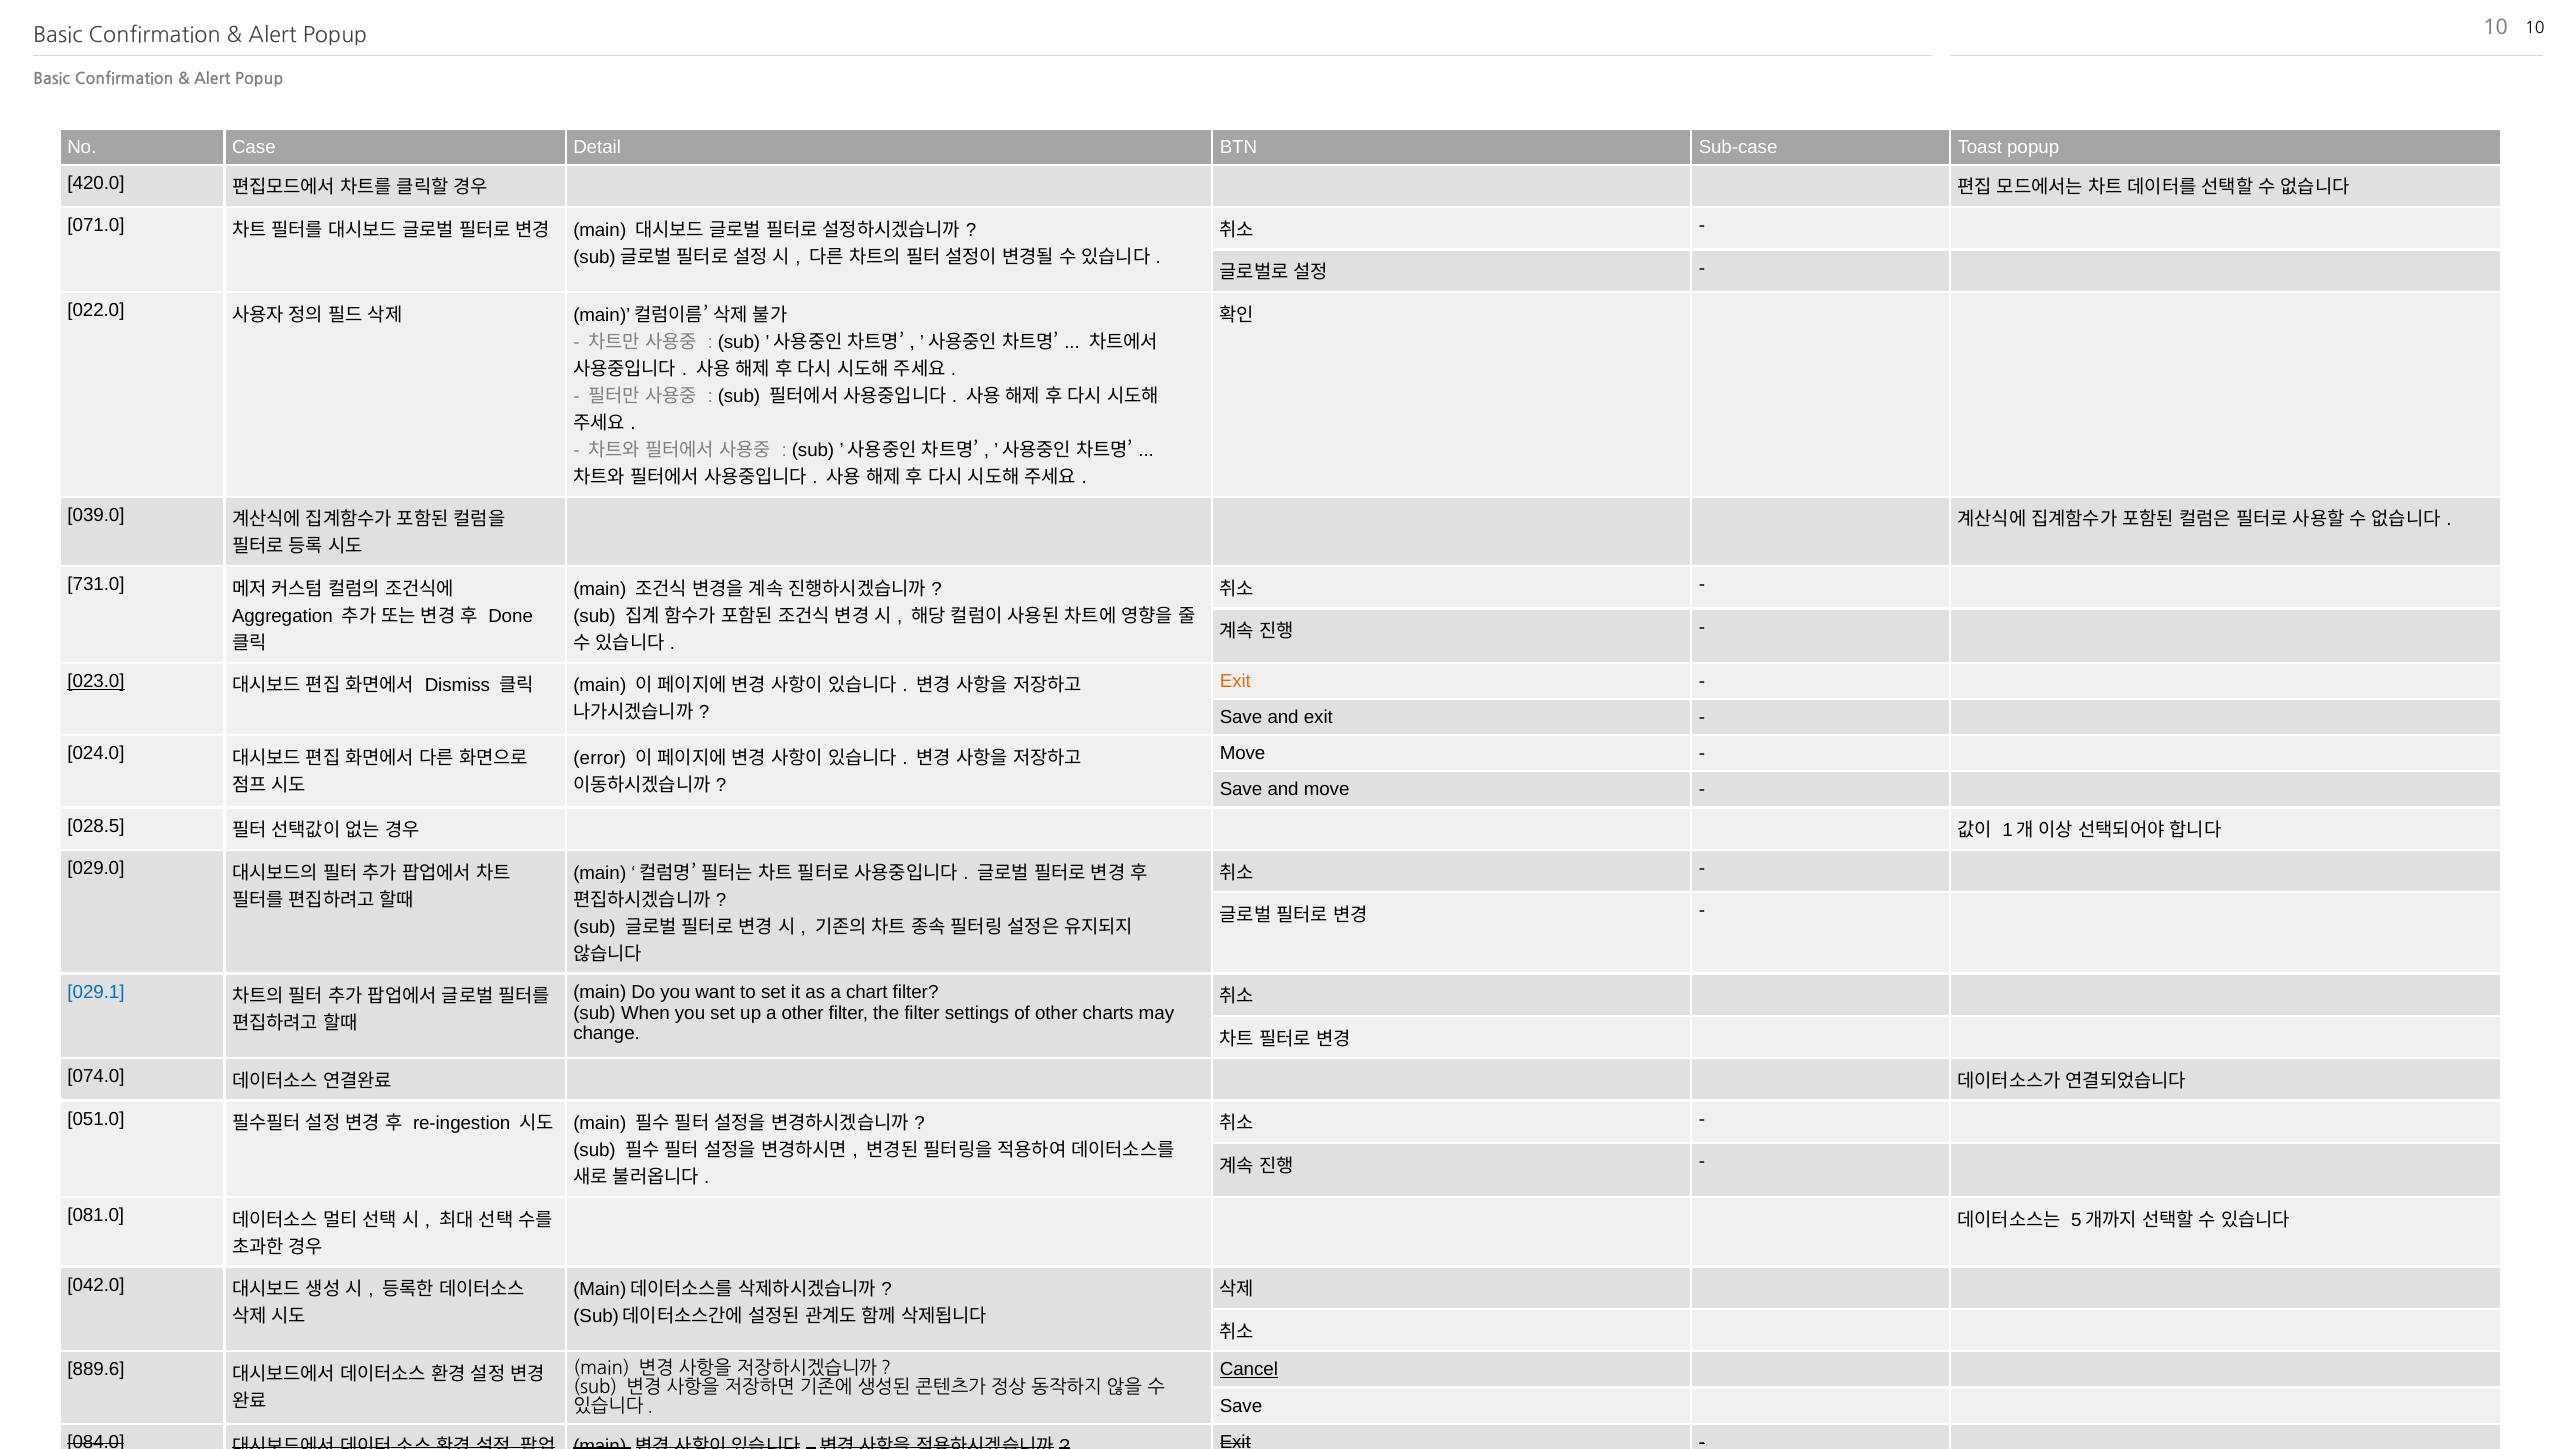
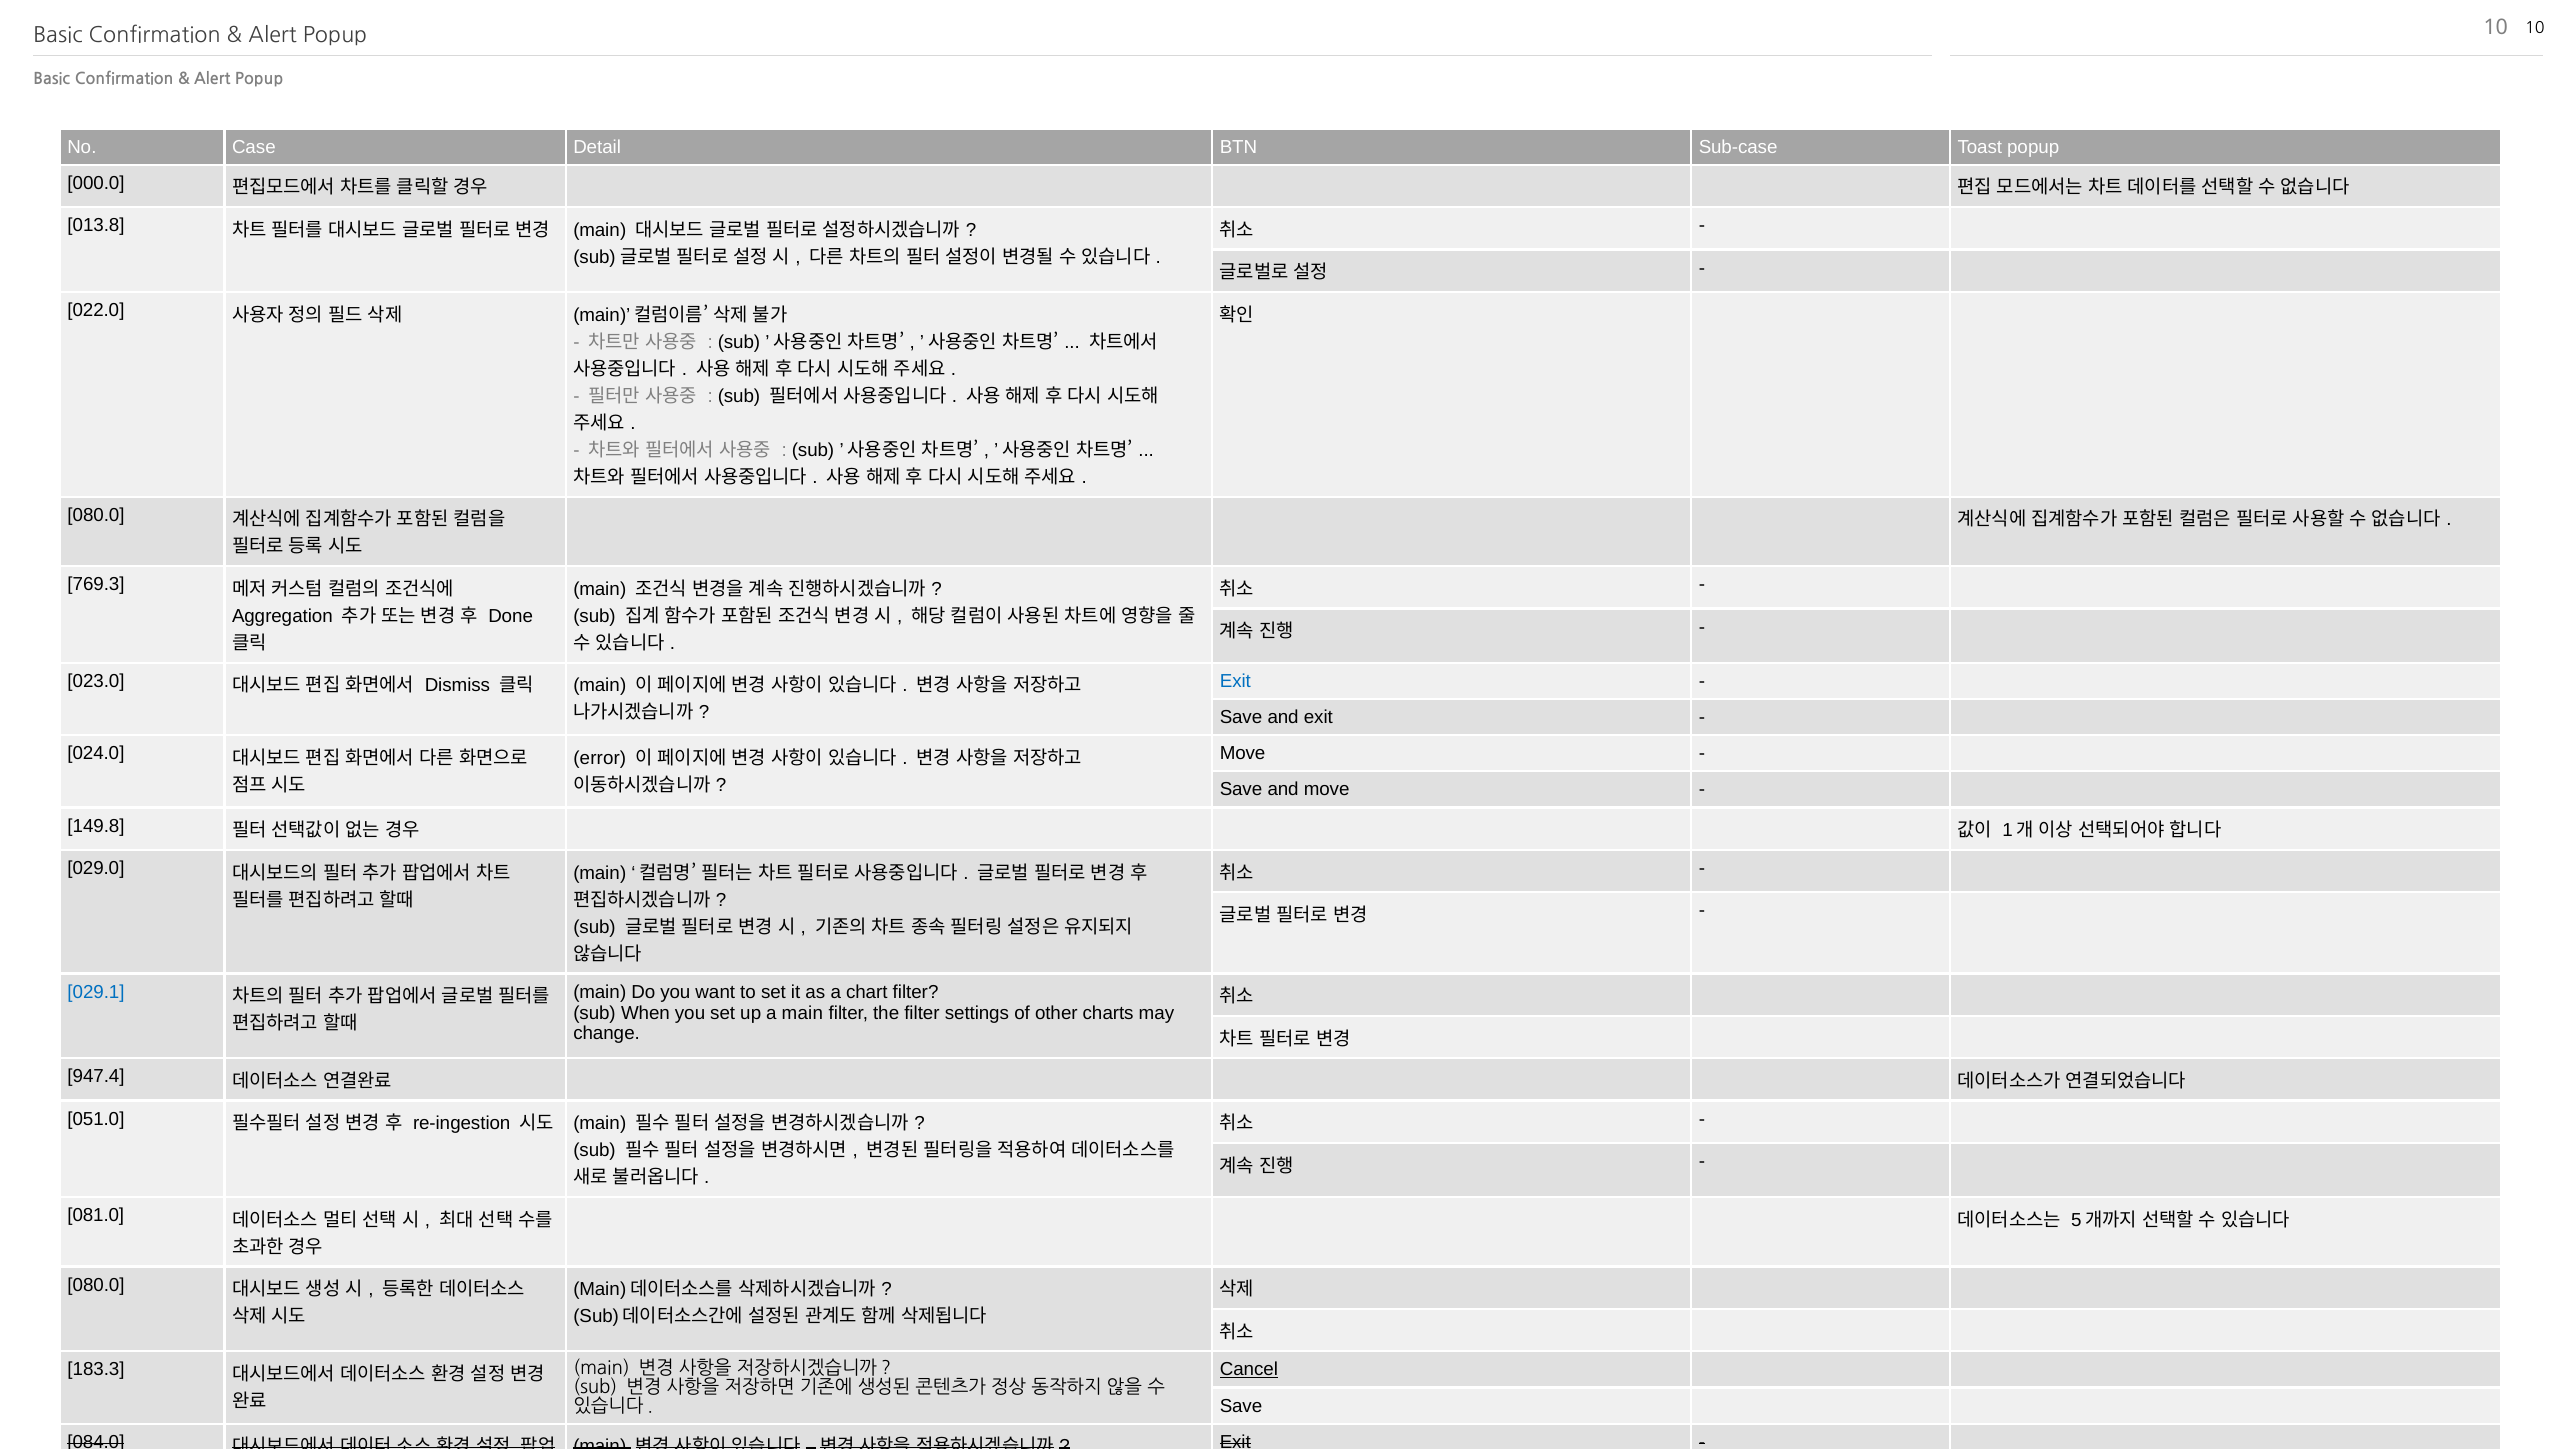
420.0: 420.0 -> 000.0 (96, 183)
071.0: 071.0 -> 013.8 (96, 226)
039.0: 039.0 -> 080.0 (96, 515)
731.0: 731.0 -> 769.3 (96, 585)
023.0 underline: present -> none (96, 681)
Exit colour: orange -> blue (1235, 681)
028.5: 028.5 -> 149.8 (96, 826)
a other: other -> main (802, 1013)
074.0: 074.0 -> 947.4 (96, 1077)
042.0: 042.0 -> 080.0 (96, 1285)
889.6: 889.6 -> 183.3 (96, 1370)
